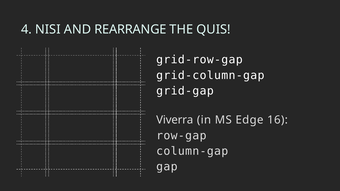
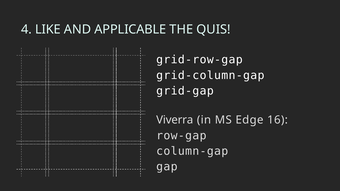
NISI: NISI -> LIKE (48, 30)
REARRANGE: REARRANGE -> APPLICABLE (130, 30)
